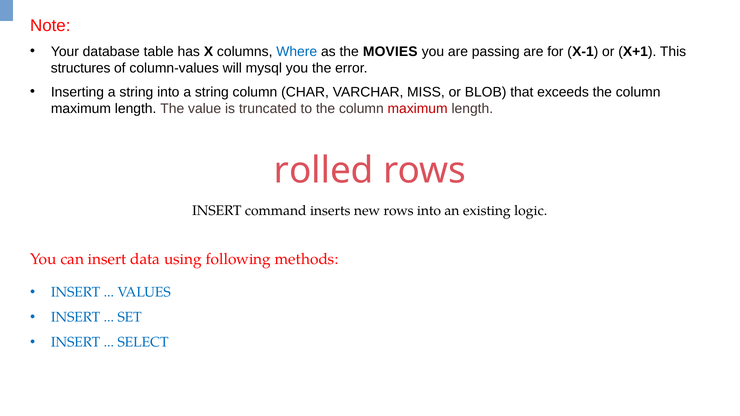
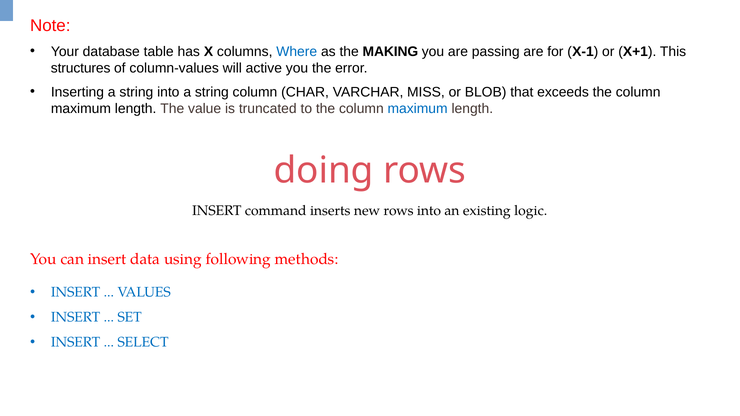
MOVIES: MOVIES -> MAKING (390, 51)
mysql: mysql -> active (264, 68)
maximum colour: red -> blue (418, 109)
rolled: rolled -> doing (324, 171)
